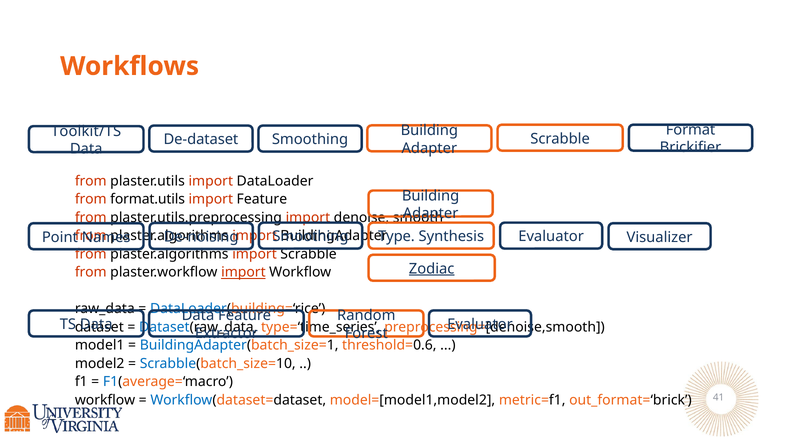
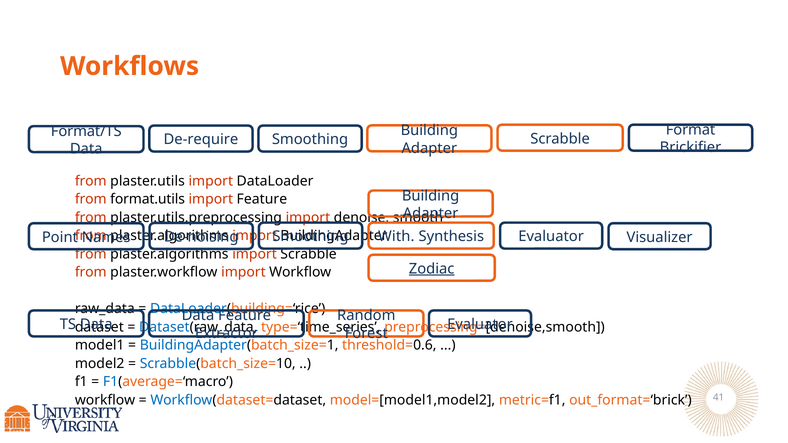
Toolkit/TS: Toolkit/TS -> Format/TS (86, 131)
De-dataset: De-dataset -> De-require (201, 140)
Type: Type -> With (396, 237)
import underline: present -> none (243, 273)
